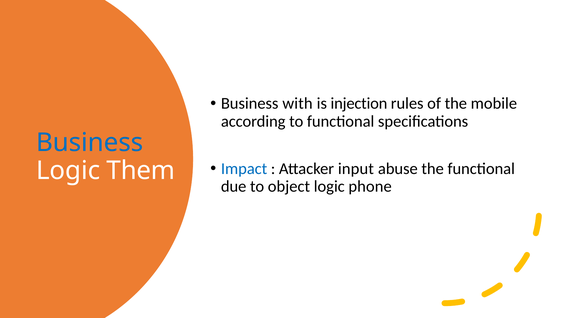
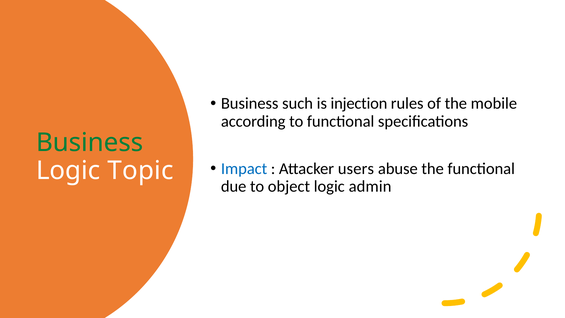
with: with -> such (298, 103)
Business colour: blue -> green (90, 143)
input: input -> users (356, 169)
Them: Them -> Topic (141, 171)
phone: phone -> admin (370, 186)
